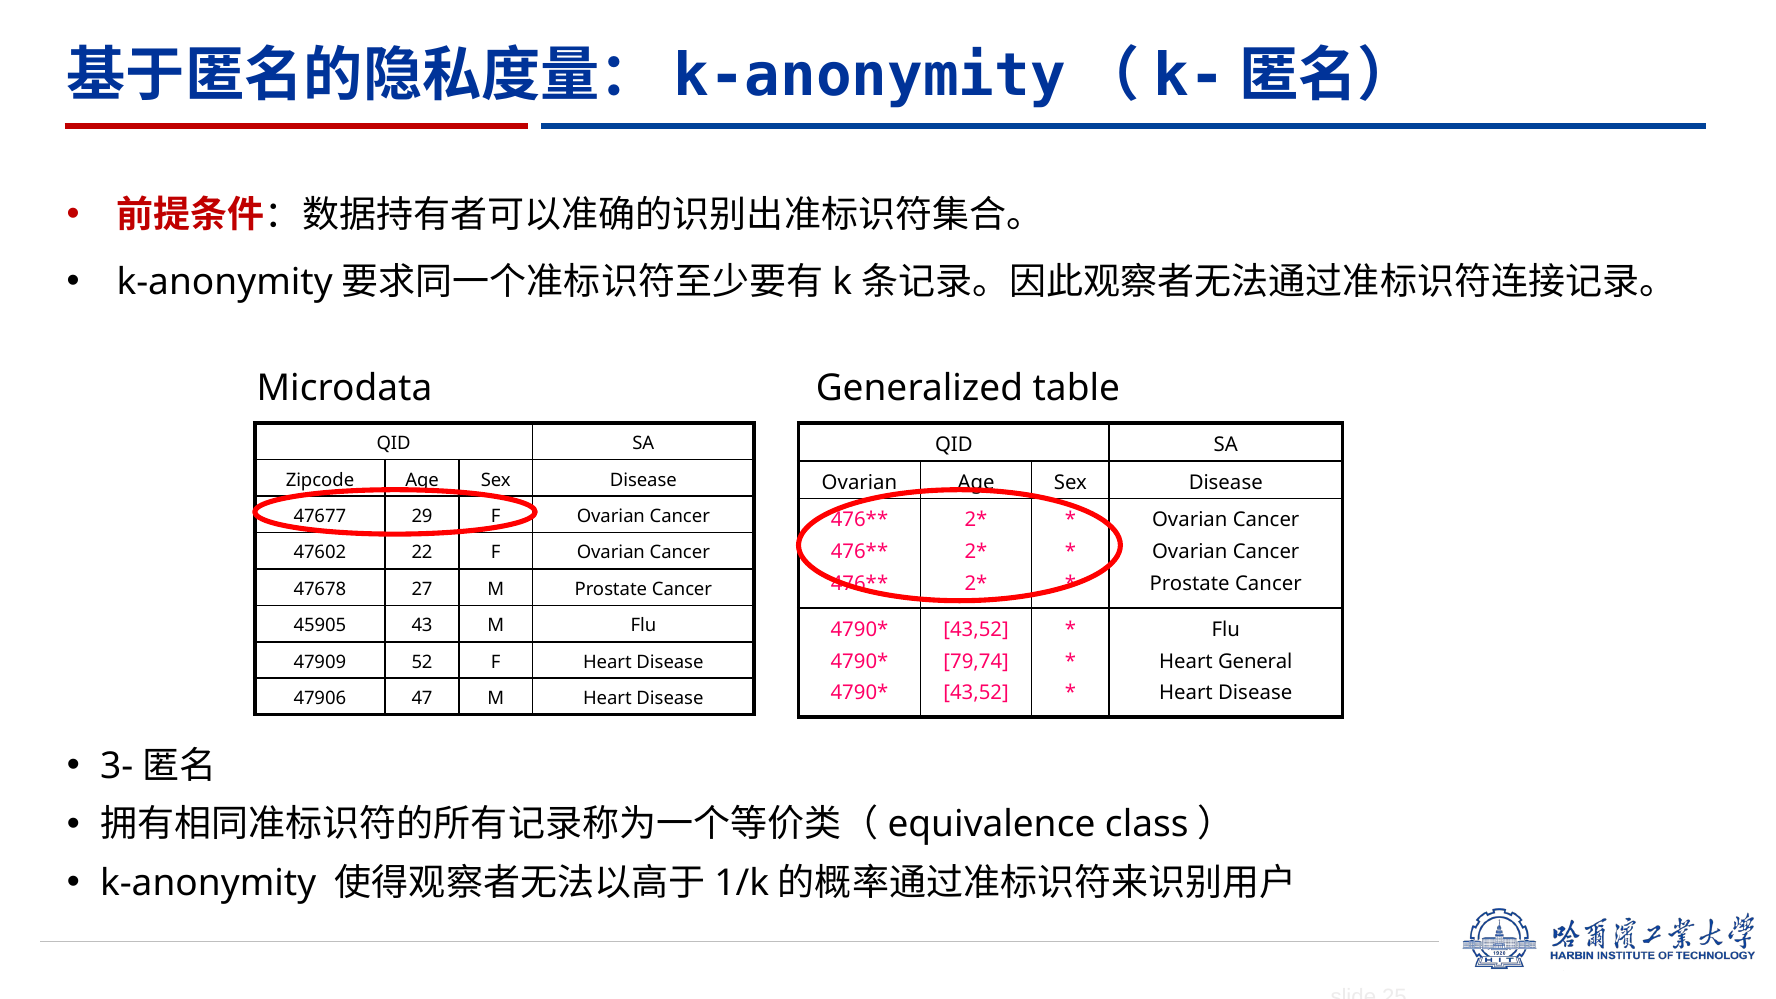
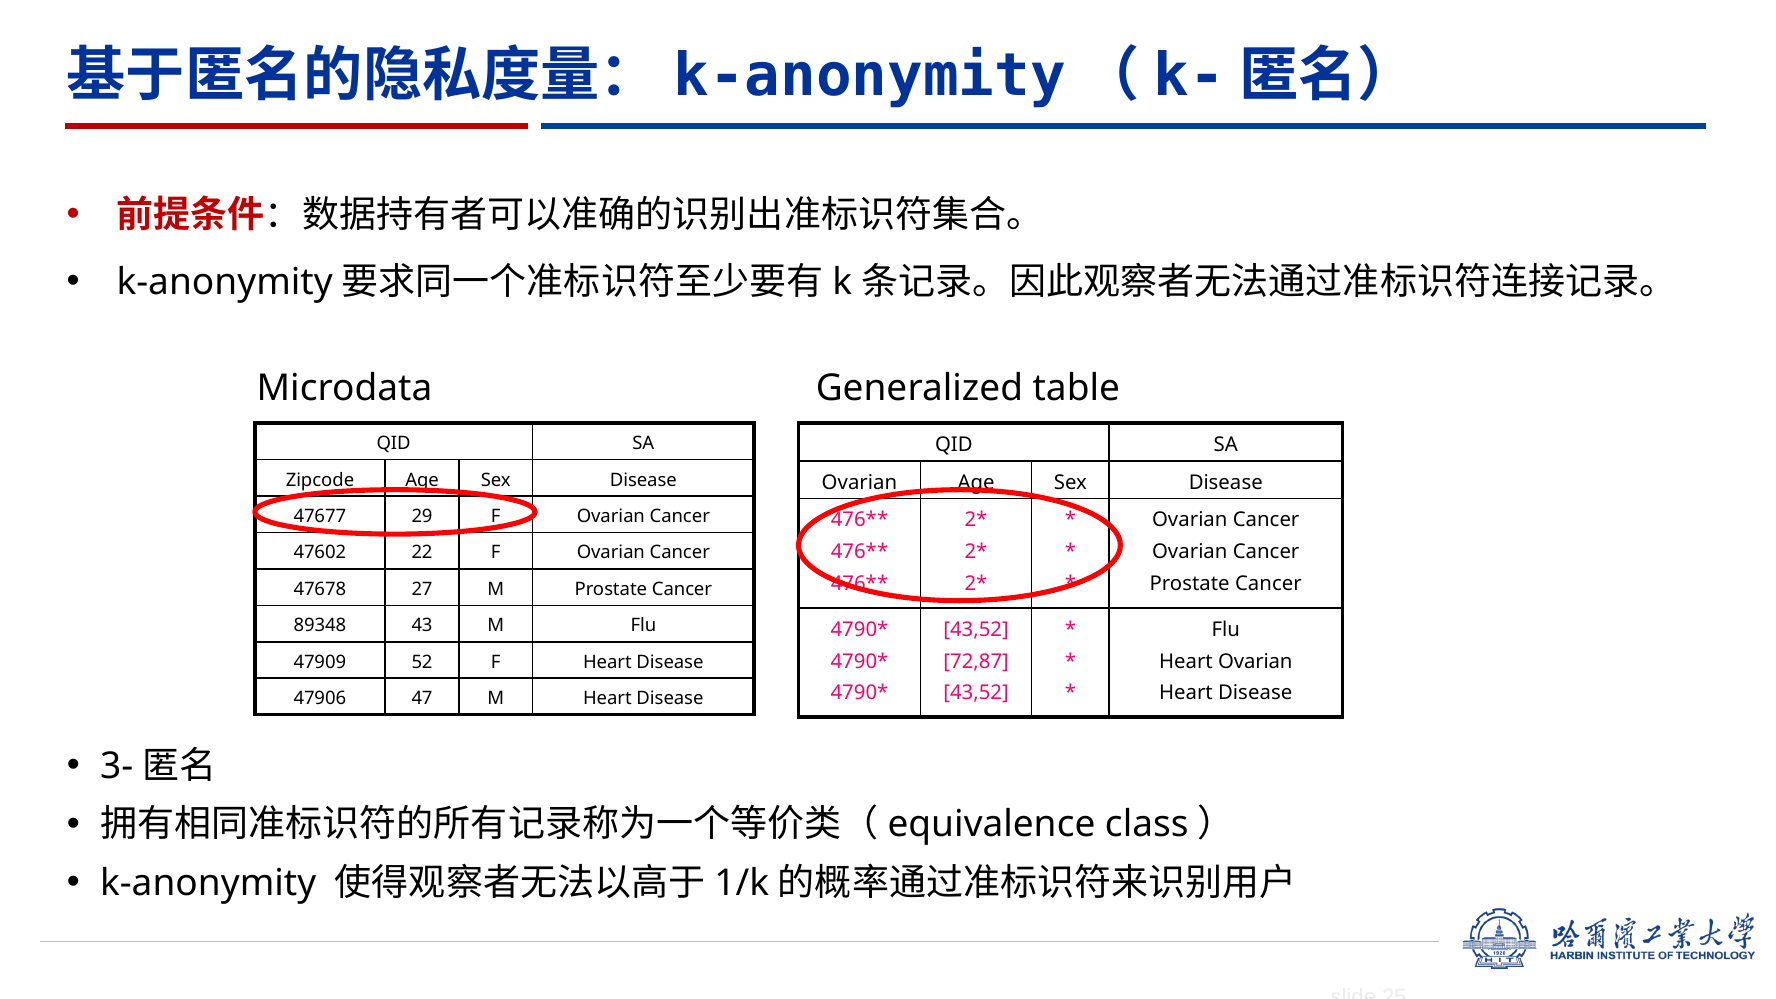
45905: 45905 -> 89348 (320, 626)
79,74: 79,74 -> 72,87 (976, 661)
Heart General: General -> Ovarian (1255, 661)
